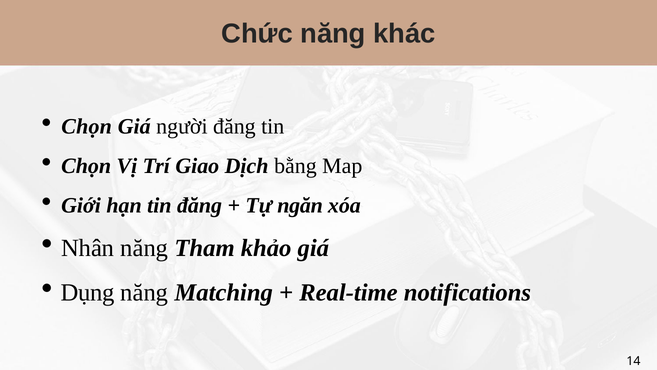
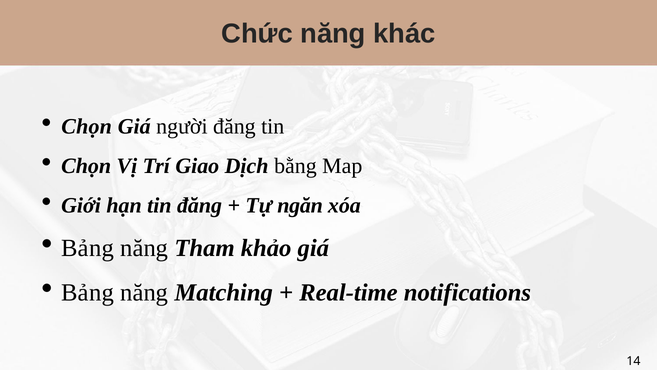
Nhân: Nhân -> Bảng (88, 248)
Dụng: Dụng -> Bảng (88, 292)
